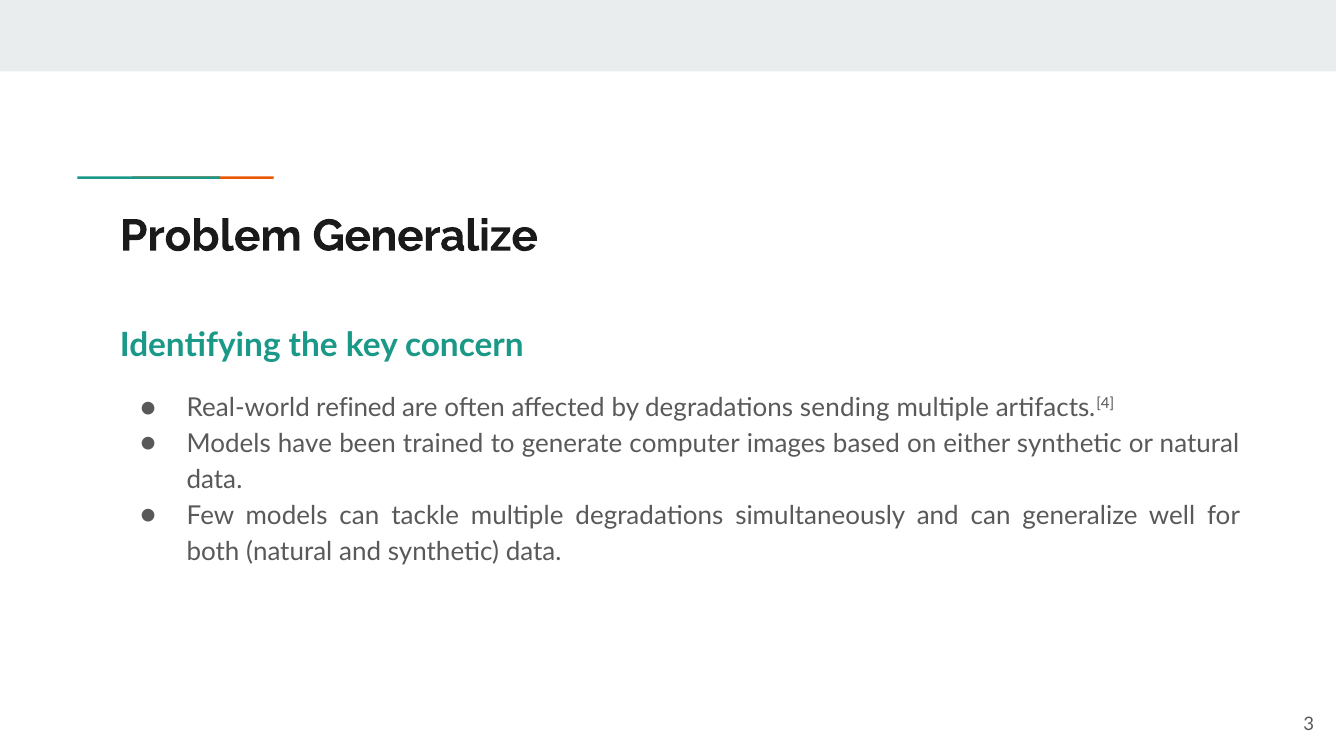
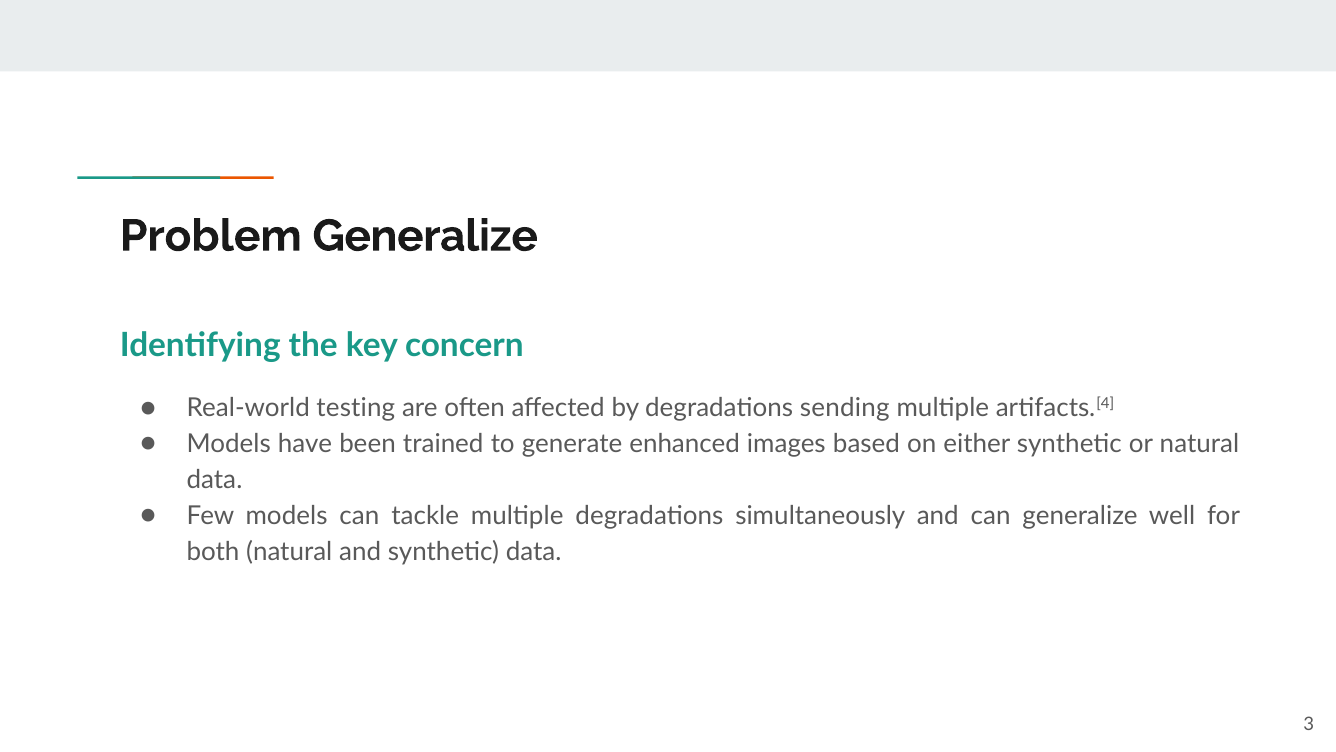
refined: refined -> testing (356, 408)
computer: computer -> enhanced (685, 444)
